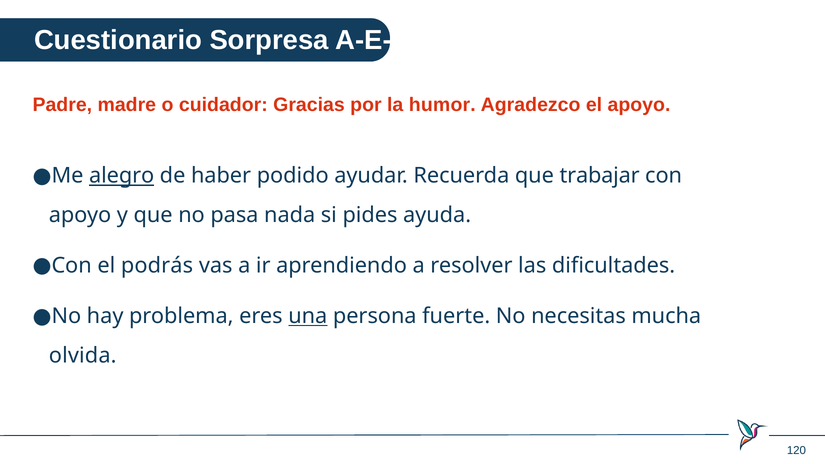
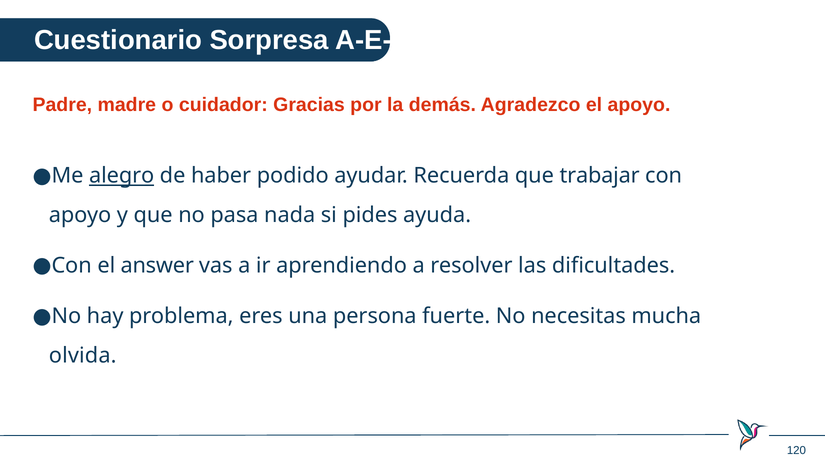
humor: humor -> demás (442, 105)
podrás: podrás -> answer (157, 266)
una underline: present -> none (308, 316)
